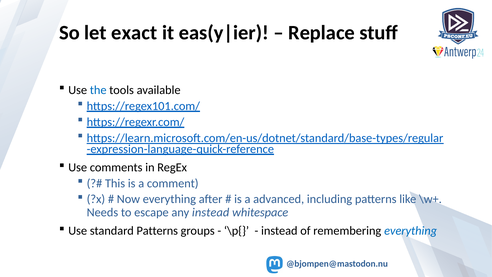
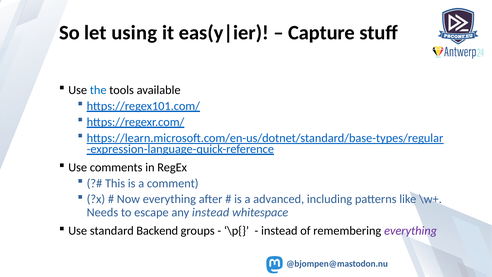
exact: exact -> using (134, 33)
Replace: Replace -> Capture (322, 33)
standard Patterns: Patterns -> Backend (157, 231)
everything colour: blue -> purple (411, 231)
